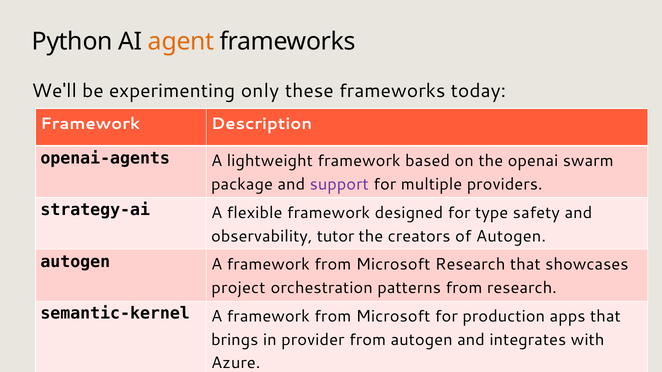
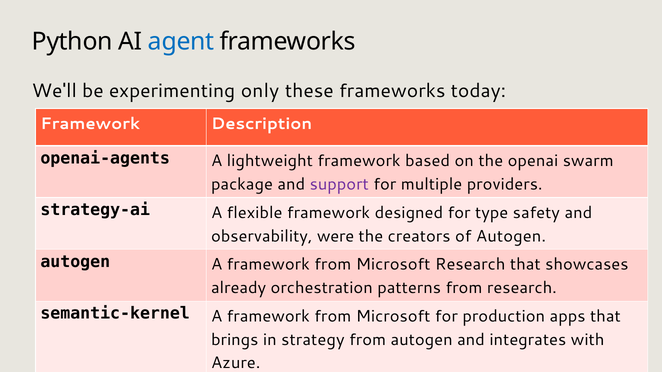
agent colour: orange -> blue (181, 41)
tutor: tutor -> were (336, 236)
project: project -> already (239, 288)
provider: provider -> strategy (313, 340)
